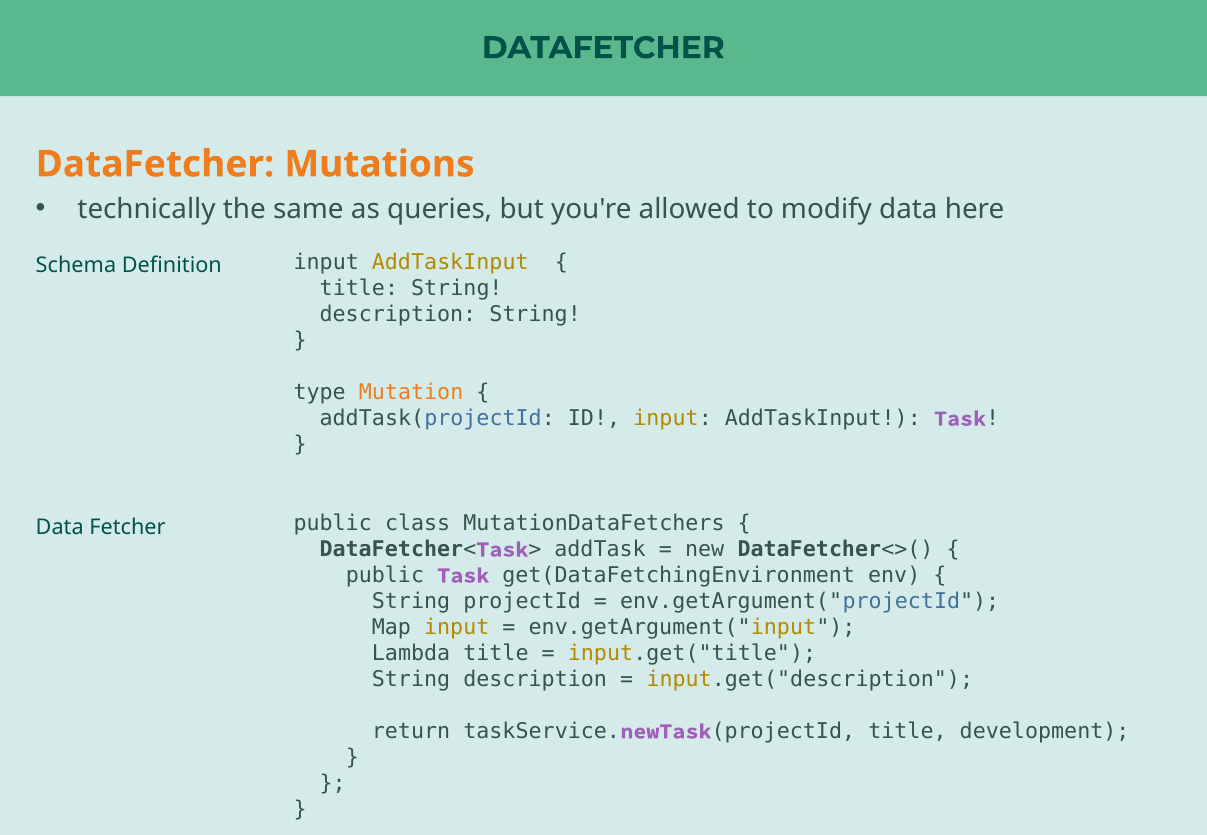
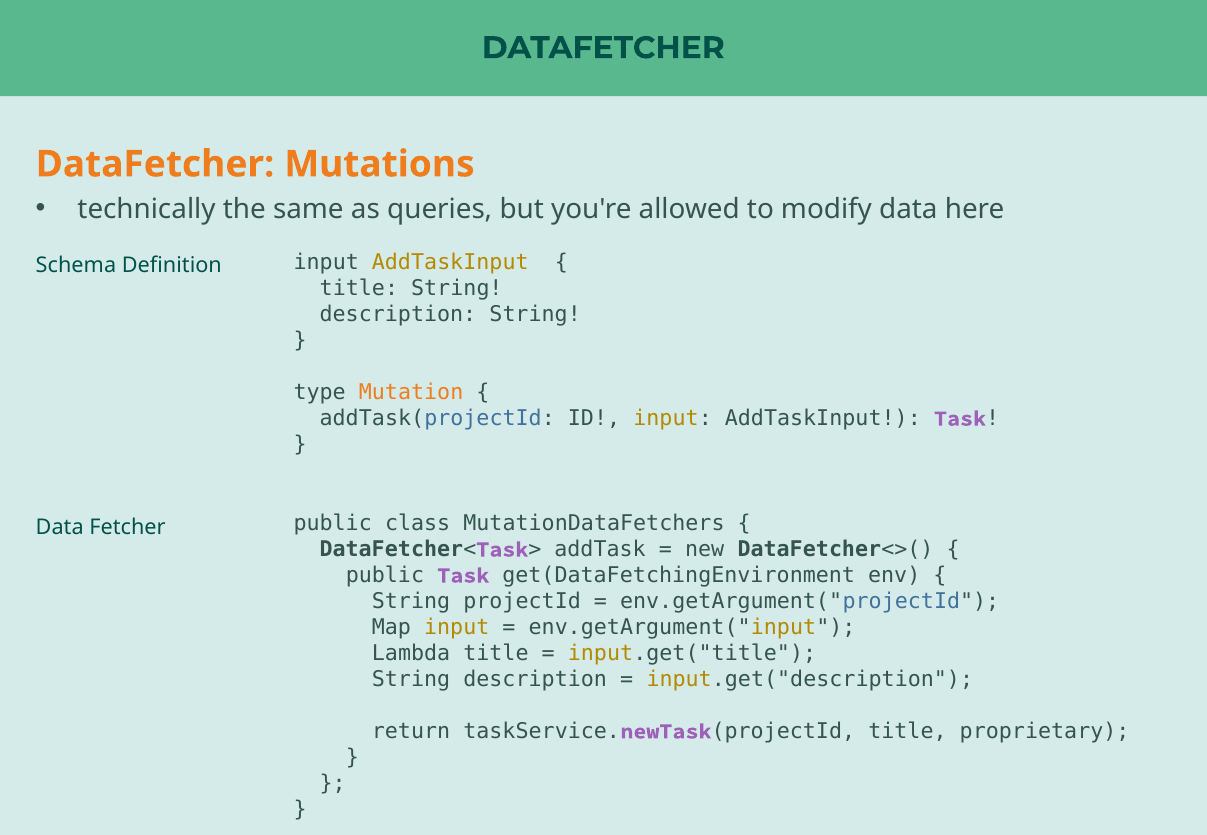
development: development -> proprietary (1045, 732)
